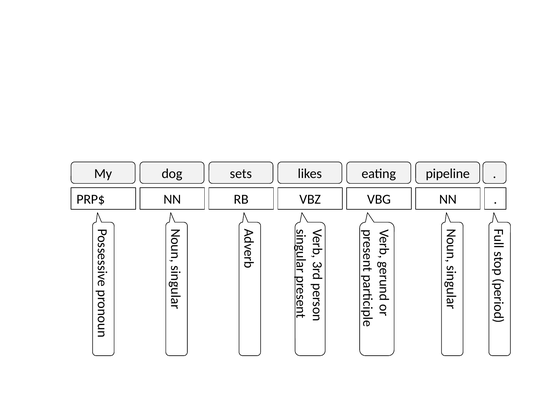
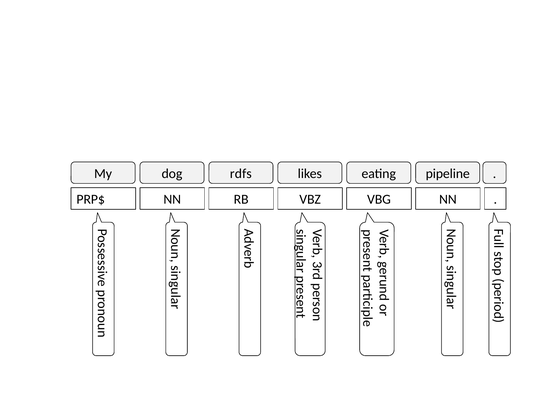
sets: sets -> rdfs (241, 174)
